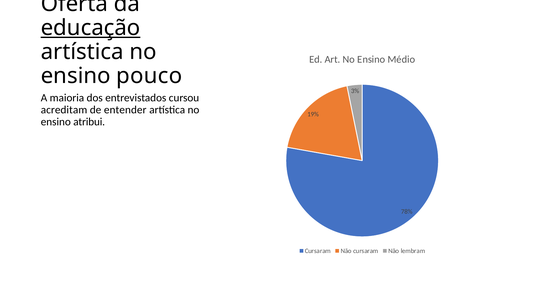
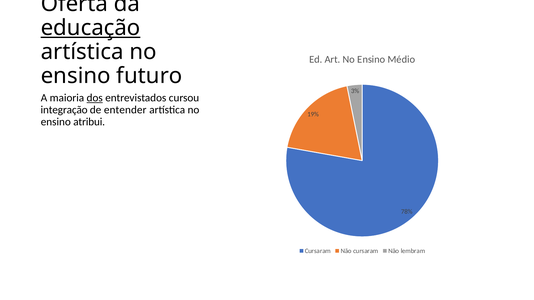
pouco: pouco -> futuro (149, 76)
dos underline: none -> present (95, 98)
acreditam: acreditam -> integração (64, 110)
